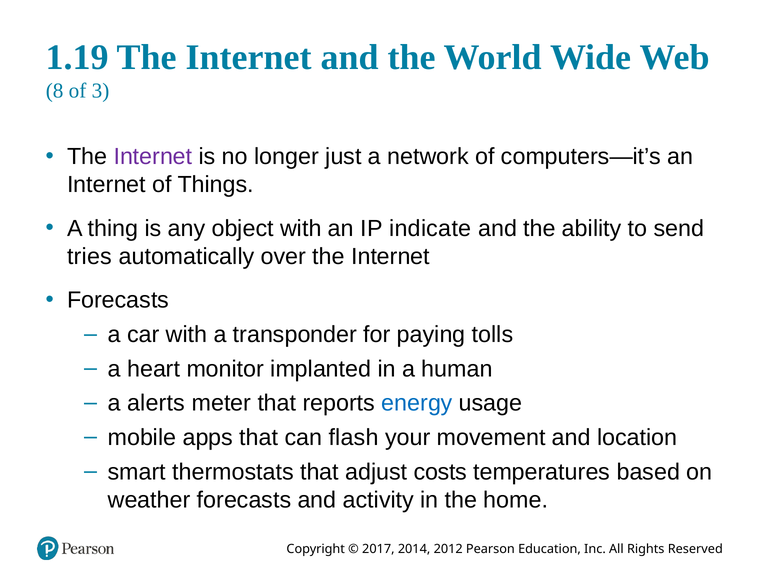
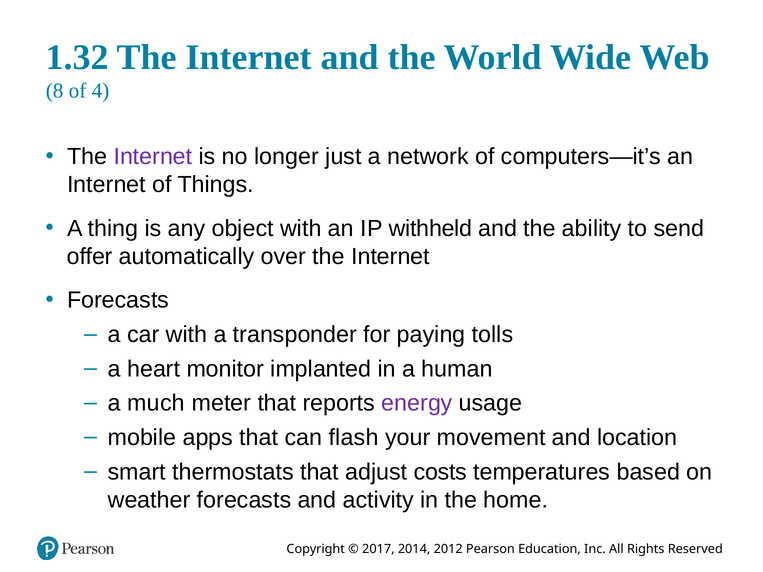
1.19: 1.19 -> 1.32 (77, 57)
3: 3 -> 4 (101, 91)
indicate: indicate -> withheld (430, 229)
tries: tries -> offer (90, 257)
alerts: alerts -> much (156, 403)
energy colour: blue -> purple (417, 403)
